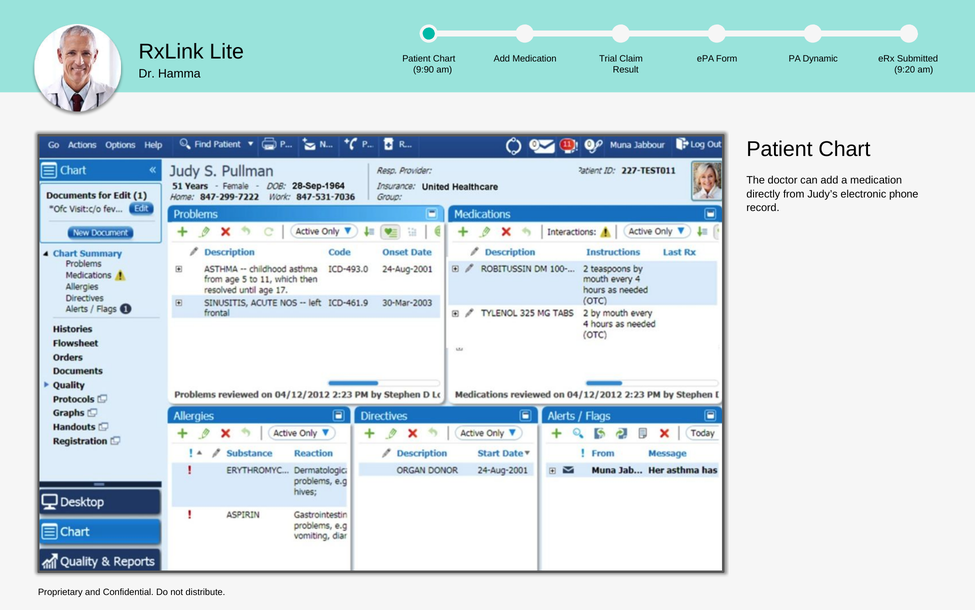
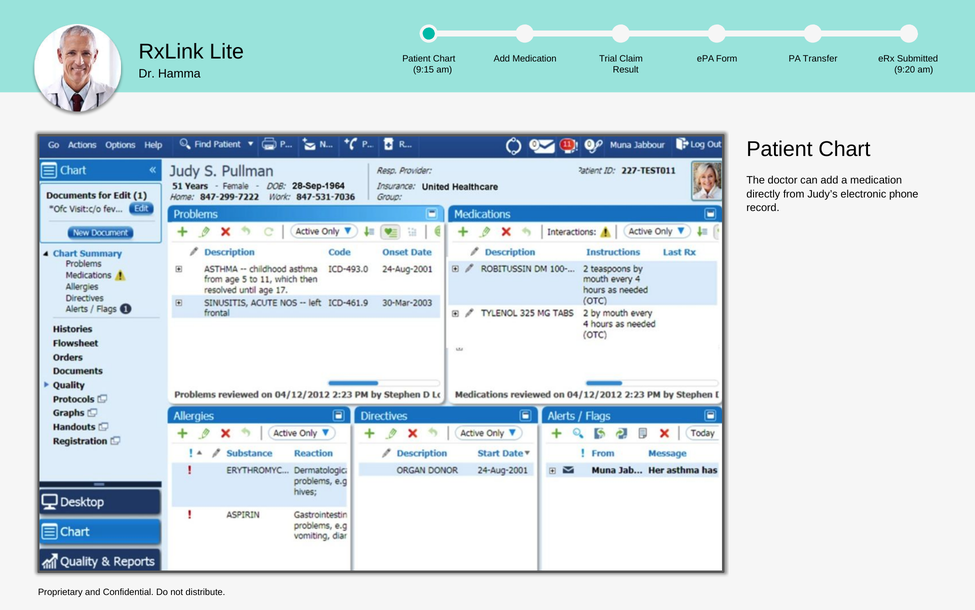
Dynamic: Dynamic -> Transfer (820, 59)
9:90: 9:90 -> 9:15 (424, 70)
